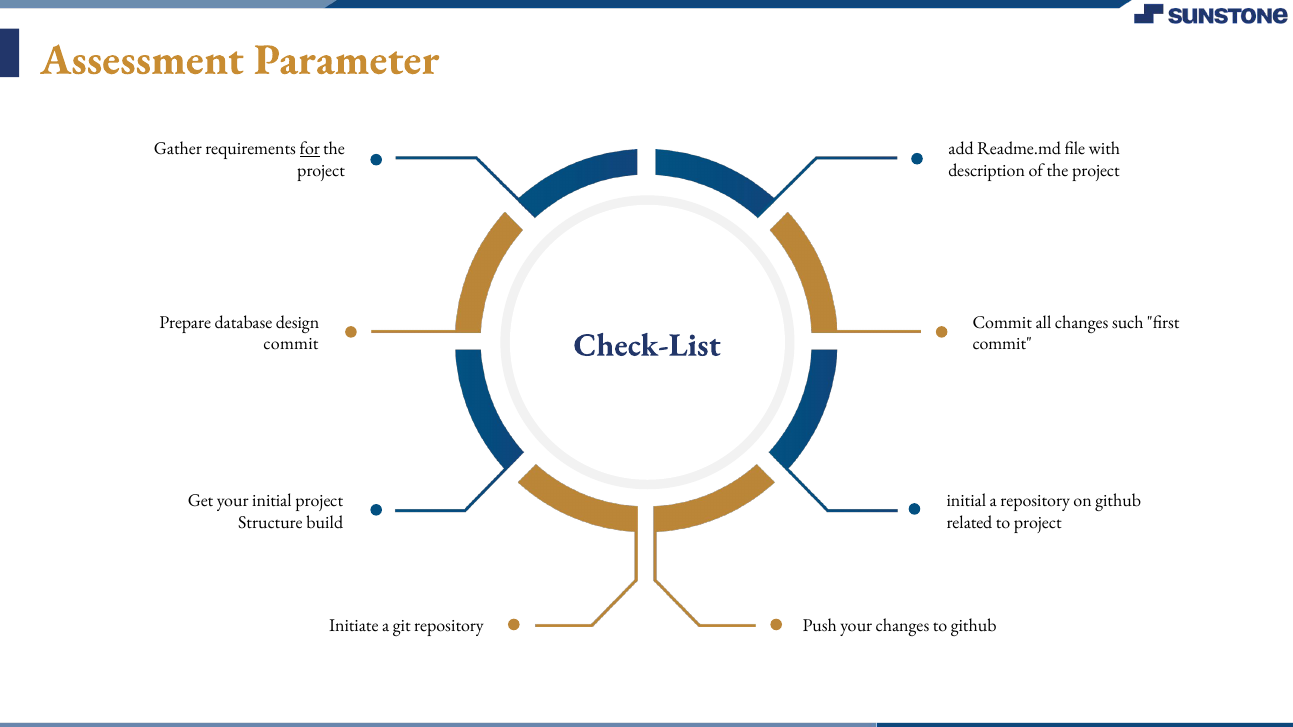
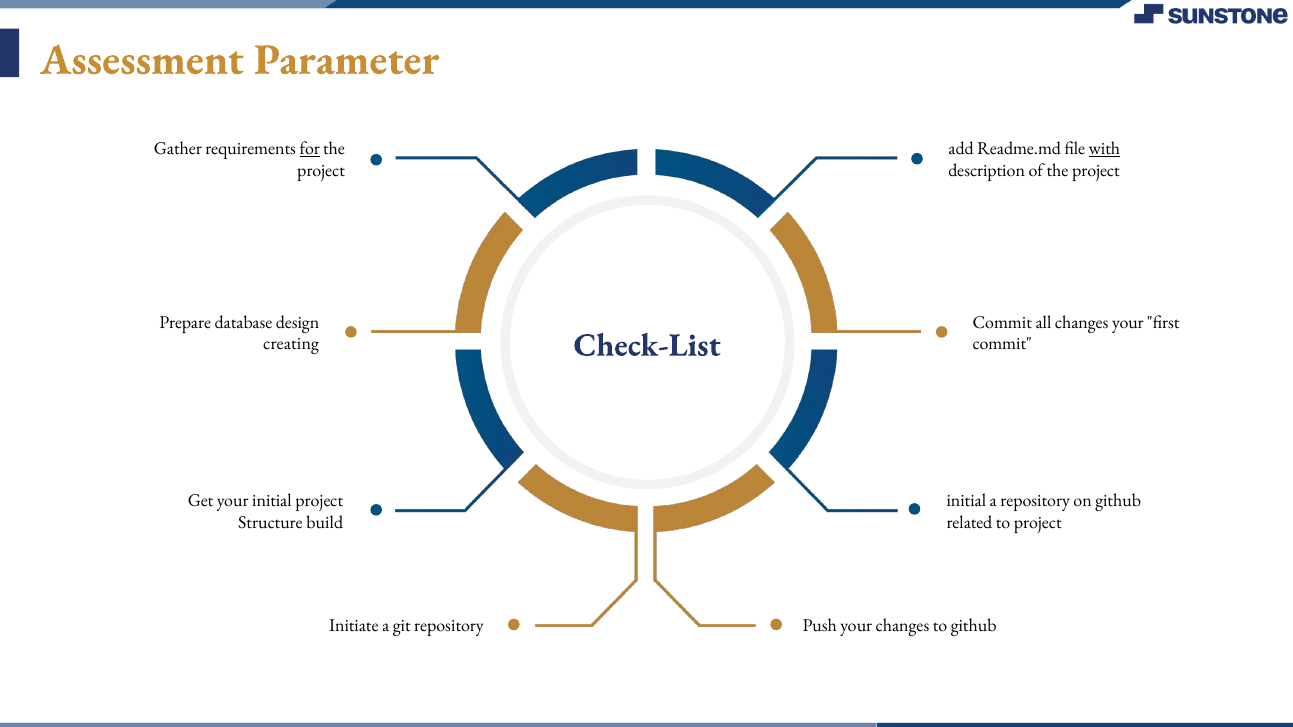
with underline: none -> present (1104, 149)
changes such: such -> your (1128, 323)
commit: commit -> creating (291, 344)
